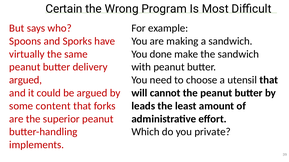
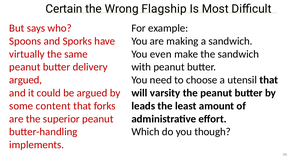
Program: Program -> Flagship (164, 9)
done: done -> even (161, 54)
cannot: cannot -> varsity (165, 93)
private: private -> though (213, 132)
